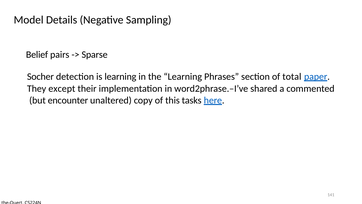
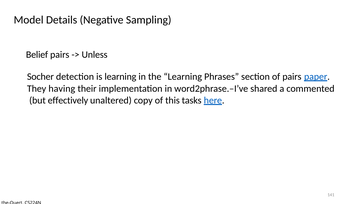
Sparse: Sparse -> Unless (95, 54)
of total: total -> pairs (292, 76)
except: except -> having (62, 88)
encounter: encounter -> effectively (68, 100)
